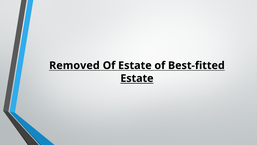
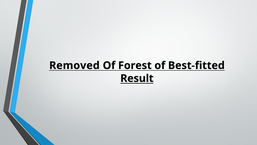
Of Estate: Estate -> Forest (135, 65)
Estate: Estate -> Result (137, 78)
